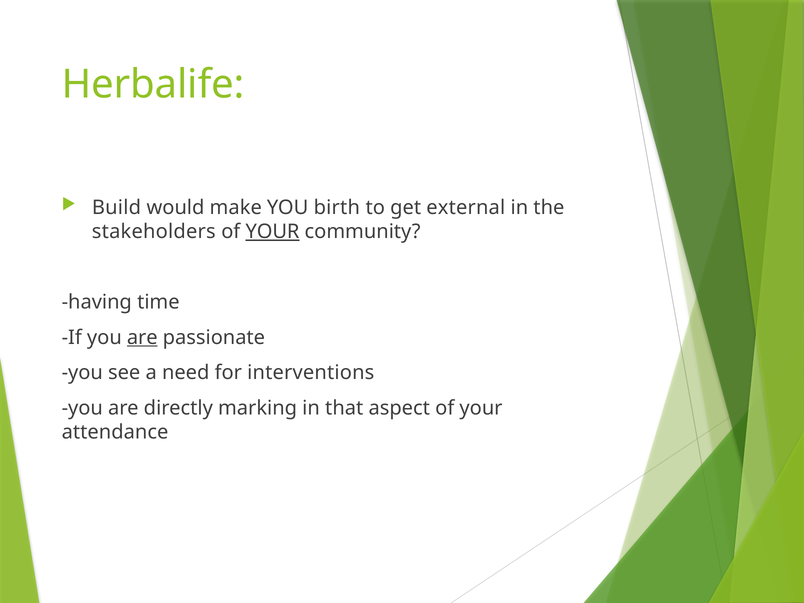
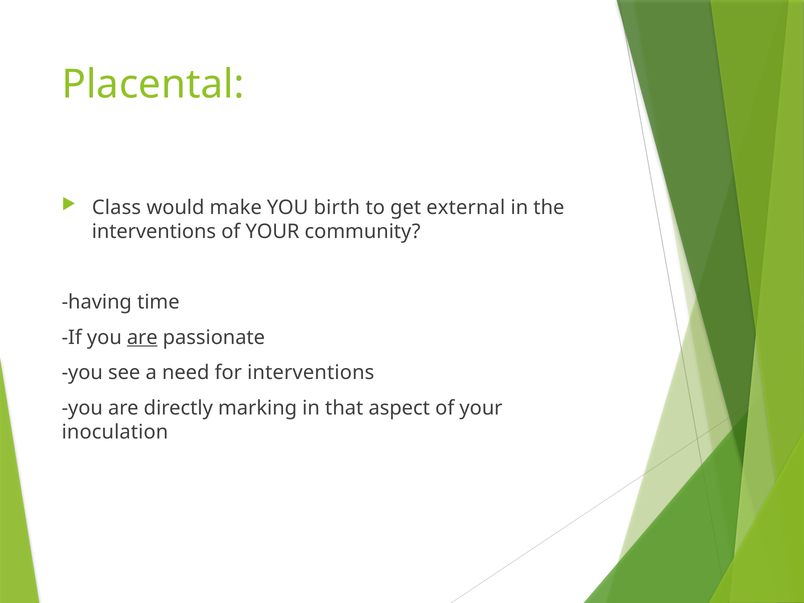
Herbalife: Herbalife -> Placental (153, 85)
Build: Build -> Class (116, 207)
stakeholders: stakeholders -> interventions (154, 232)
YOUR underline: present -> none (272, 232)
attendance: attendance -> inoculation (115, 432)
